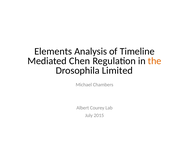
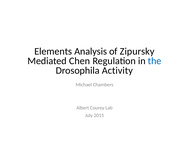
Timeline: Timeline -> Zipursky (137, 51)
the colour: orange -> blue (155, 61)
Limited: Limited -> Activity (117, 70)
